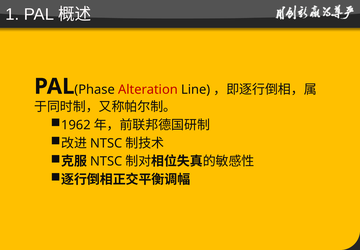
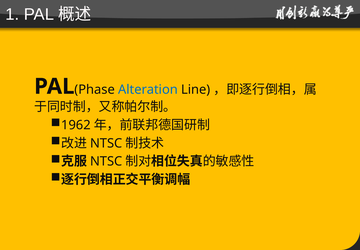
Alteration colour: red -> blue (148, 89)
